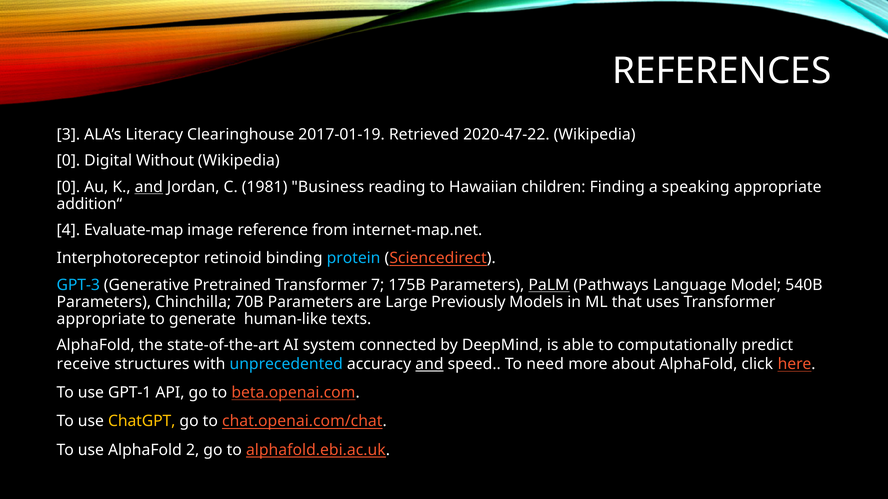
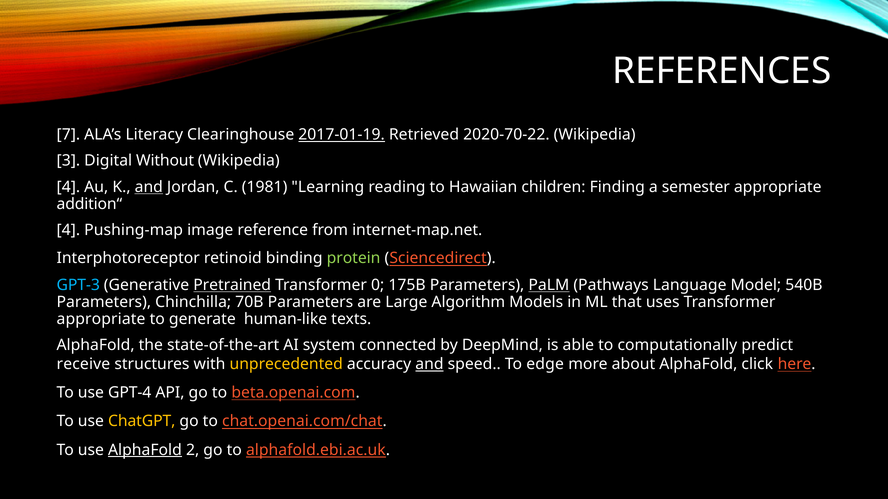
3: 3 -> 7 (68, 135)
2017-01-19 underline: none -> present (342, 135)
2020-47-22: 2020-47-22 -> 2020-70-22 (506, 135)
0: 0 -> 3 (68, 161)
0: 0 -> 4 (68, 187)
Business: Business -> Learning (328, 187)
speaking: speaking -> semester (696, 187)
Evaluate-map: Evaluate-map -> Pushing-map (134, 230)
protein colour: light blue -> light green (354, 259)
Pretrained underline: none -> present (232, 285)
7: 7 -> 0 (378, 285)
Previously: Previously -> Algorithm (468, 302)
unprecedented colour: light blue -> yellow (286, 364)
need: need -> edge (545, 364)
GPT-1: GPT-1 -> GPT-4 (130, 393)
AlphaFold underline: none -> present (145, 450)
